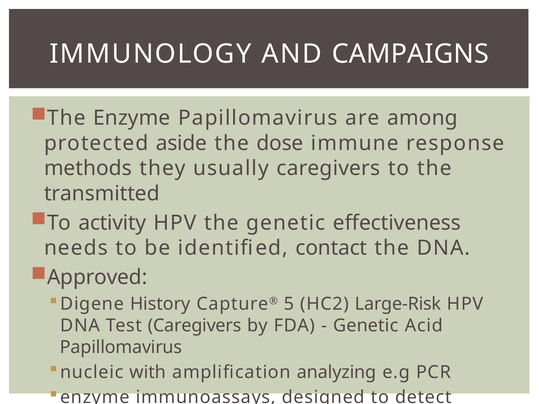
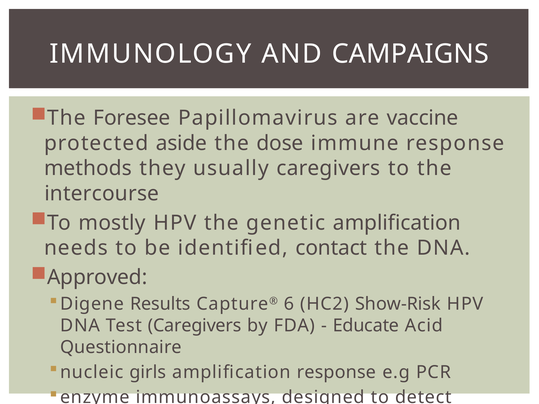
The Enzyme: Enzyme -> Foresee (132, 118)
among: among -> vaccine (423, 118)
transmitted: transmitted -> intercourse (102, 194)
activity: activity -> mostly (112, 223)
genetic effectiveness: effectiveness -> amplification (397, 223)
History: History -> Results (160, 304)
5: 5 -> 6 (289, 304)
Large-Risk: Large-Risk -> Show-Risk (398, 304)
Genetic: Genetic -> Educate (366, 326)
Papillomavirus: Papillomavirus -> Questionnaire (121, 347)
with: with -> girls (148, 372)
amplification analyzing: analyzing -> response (336, 372)
